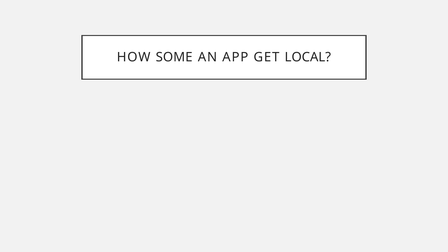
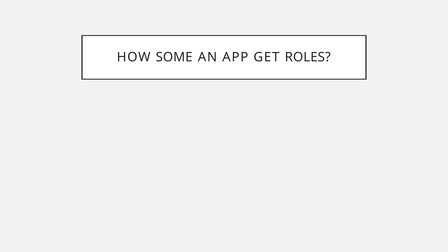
LOCAL: LOCAL -> ROLES (308, 57)
